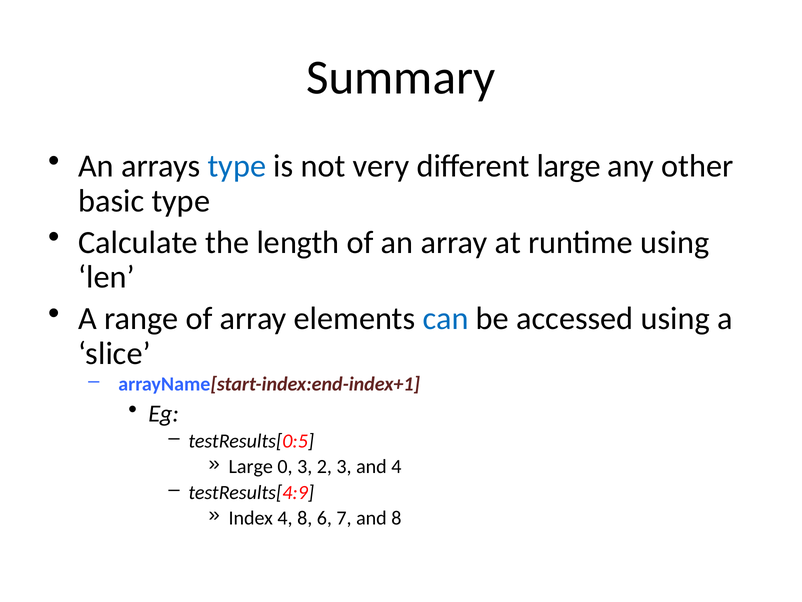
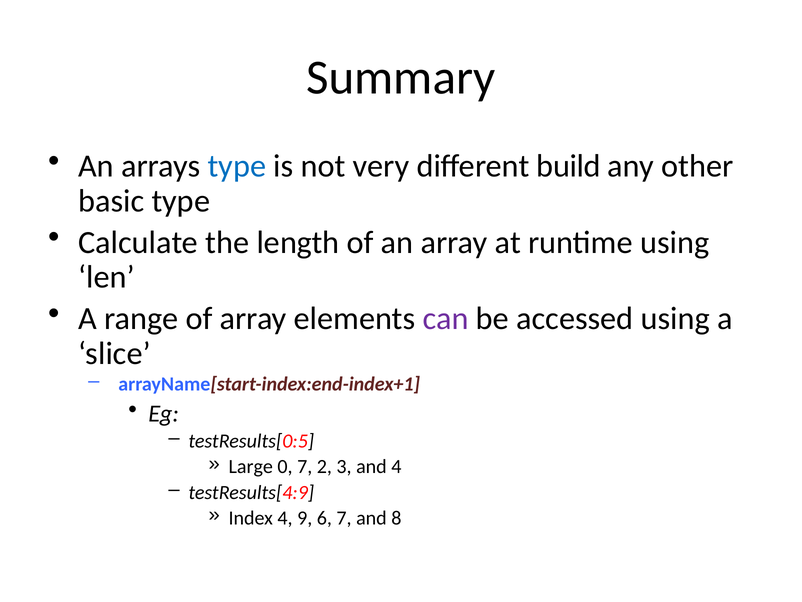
different large: large -> build (569, 166)
can colour: blue -> purple (446, 318)
0 3: 3 -> 7 (305, 466)
4 8: 8 -> 9 (305, 518)
